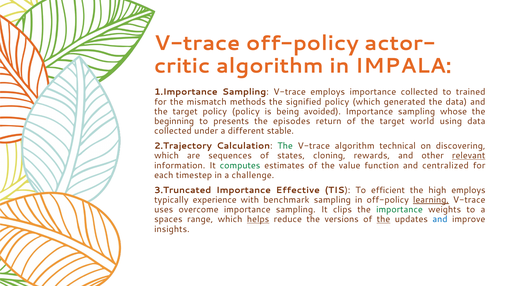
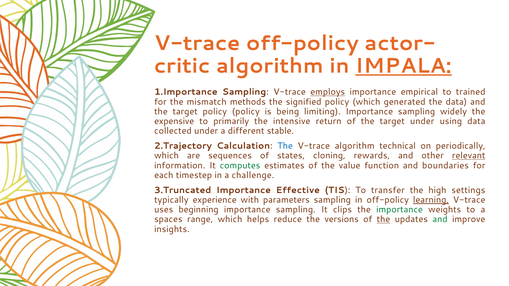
IMPALA underline: none -> present (403, 66)
employs underline: none -> present (328, 92)
importance collected: collected -> empirical (419, 92)
avoided: avoided -> limiting (322, 112)
whose: whose -> widely (453, 112)
beginning: beginning -> expensive (174, 121)
presents: presents -> primarily (231, 121)
episodes: episodes -> intensive (292, 121)
target world: world -> under (422, 121)
The colour: green -> blue (285, 146)
discovering: discovering -> periodically (461, 146)
centralized: centralized -> boundaries (445, 166)
efficient: efficient -> transfer (388, 190)
high employs: employs -> settings (468, 190)
benchmark: benchmark -> parameters (286, 200)
overcome: overcome -> beginning (199, 210)
helps underline: present -> none (258, 220)
and colour: blue -> green (440, 220)
